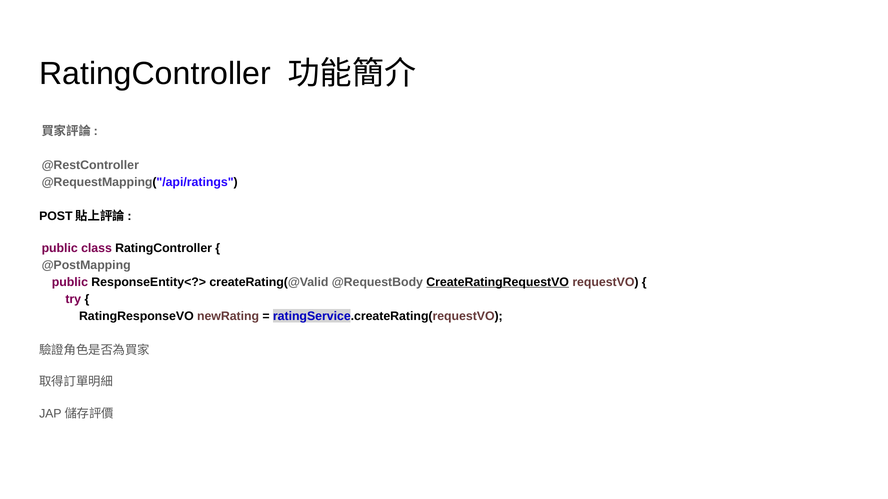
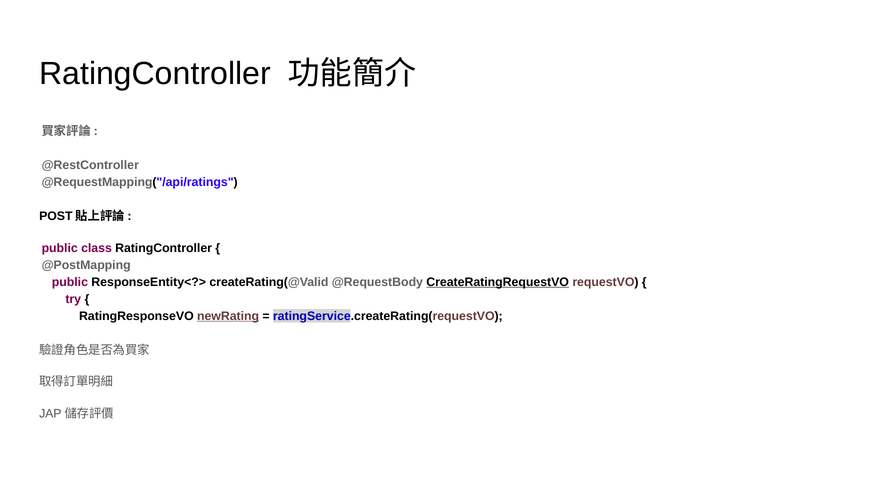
newRating underline: none -> present (228, 316)
